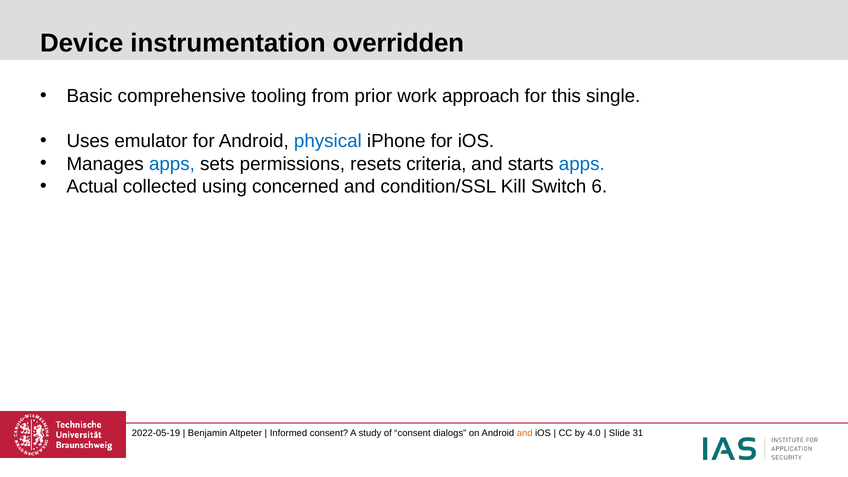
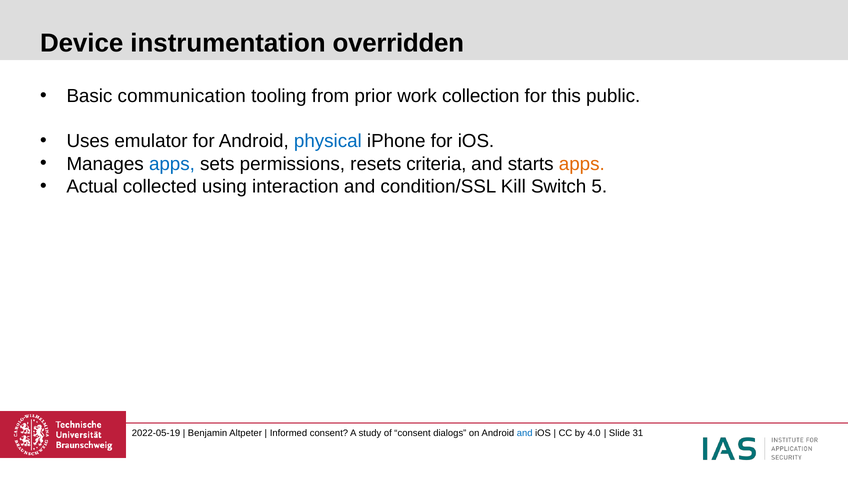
comprehensive: comprehensive -> communication (182, 96)
approach: approach -> collection (481, 96)
single: single -> public (613, 96)
apps colour: blue -> orange (582, 164)
concerned: concerned -> interaction (295, 186)
6: 6 -> 5 (599, 186)
and colour: orange -> blue (525, 433)
